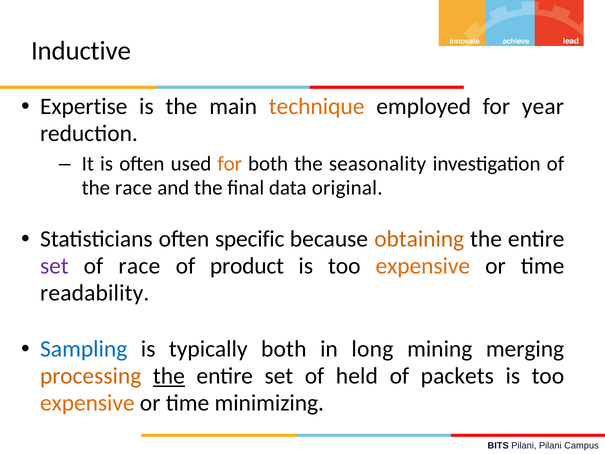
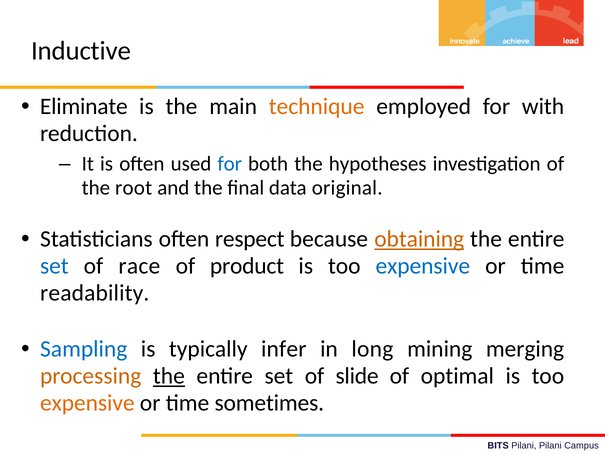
Expertise: Expertise -> Eliminate (84, 107)
year: year -> with (543, 107)
for colour: orange -> blue (230, 164)
seasonality: seasonality -> hypotheses (378, 164)
the race: race -> root (134, 188)
specific: specific -> respect (250, 239)
obtaining underline: none -> present (419, 239)
set colour: purple -> blue (54, 266)
expensive colour: orange -> blue (423, 266)
typically both: both -> infer (284, 349)
held: held -> slide (357, 376)
packets: packets -> optimal (457, 376)
minimizing: minimizing -> sometimes (269, 403)
